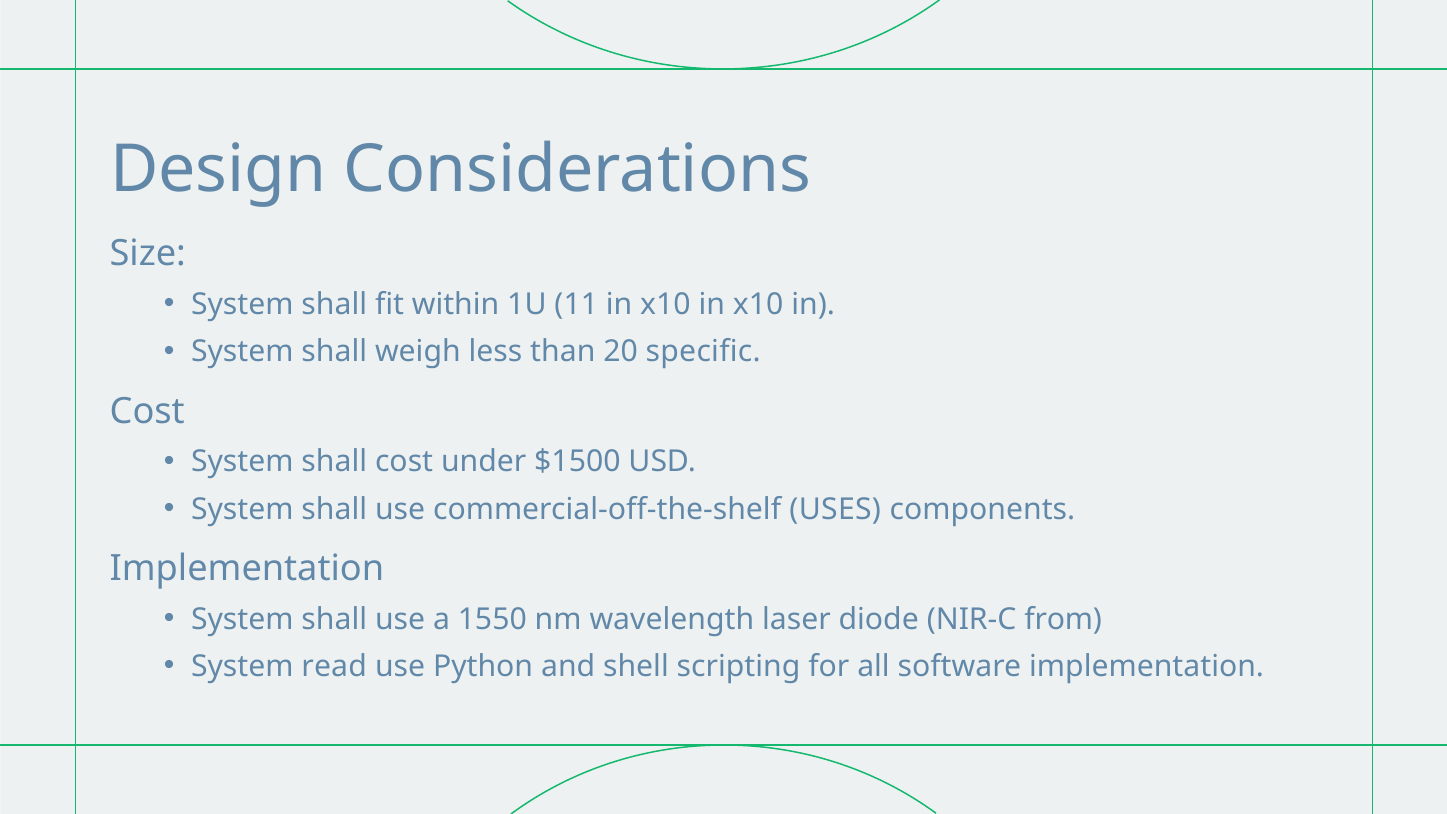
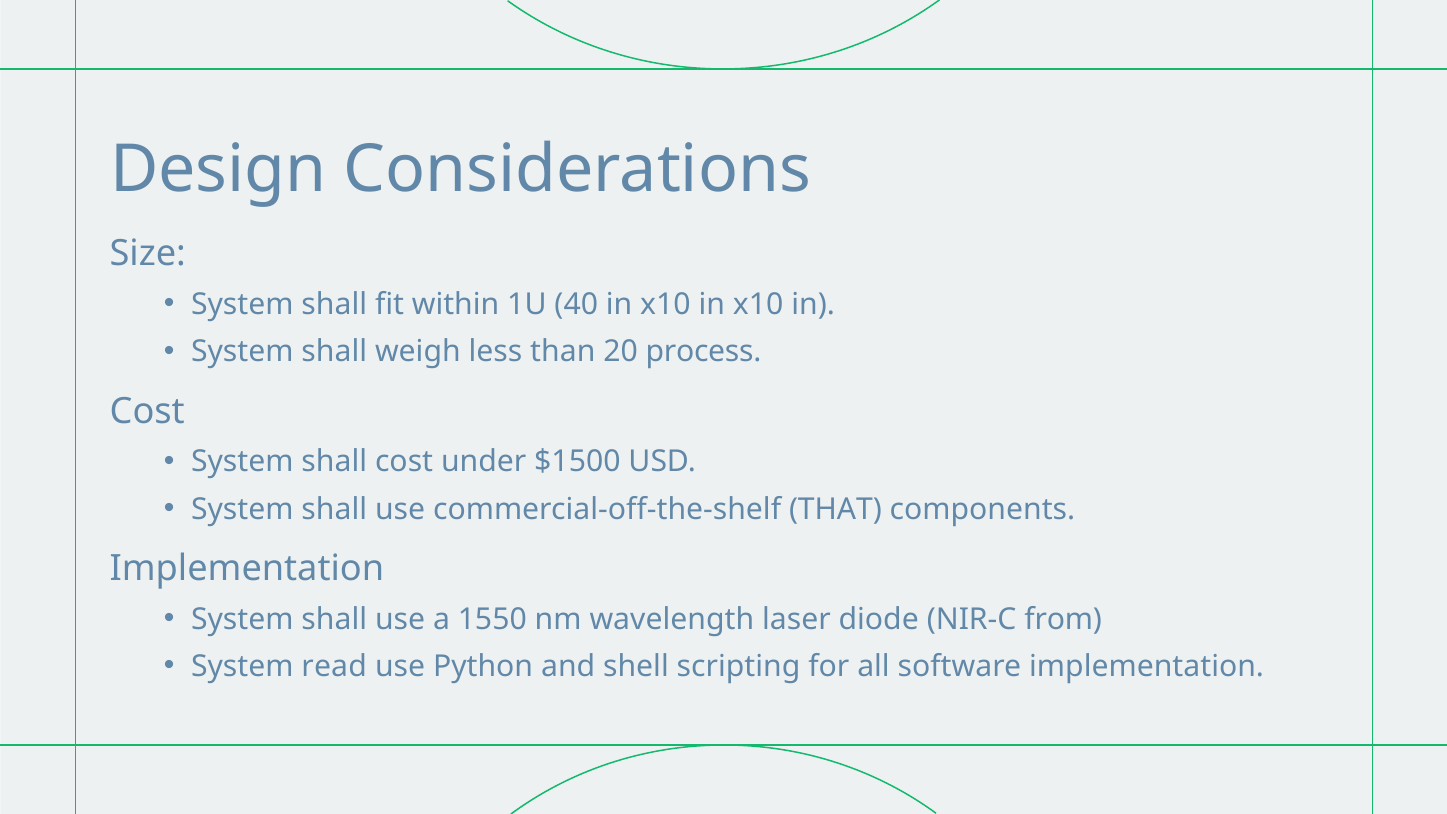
11: 11 -> 40 (576, 304)
specific: specific -> process (704, 352)
USES: USES -> THAT (835, 509)
